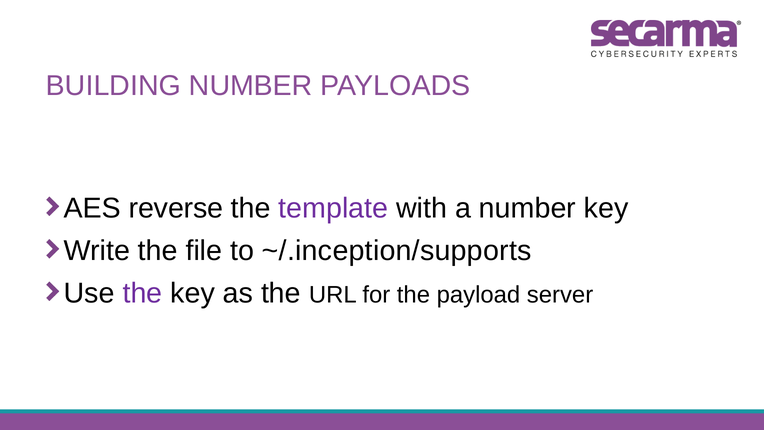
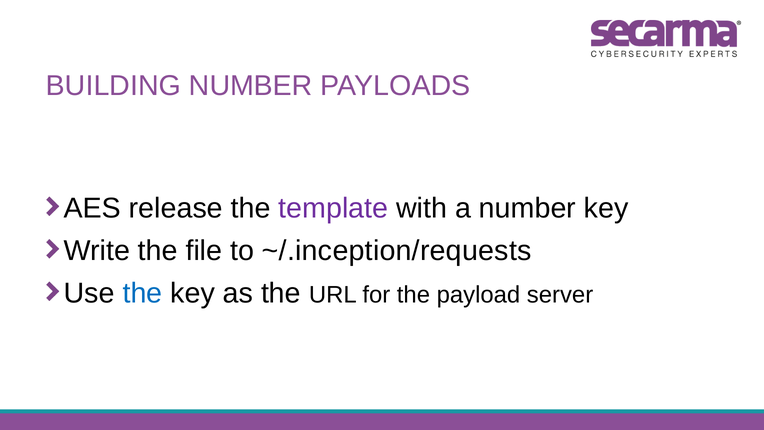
reverse: reverse -> release (176, 208)
~/.inception/supports: ~/.inception/supports -> ~/.inception/requests (397, 251)
the colour: purple -> blue (142, 293)
